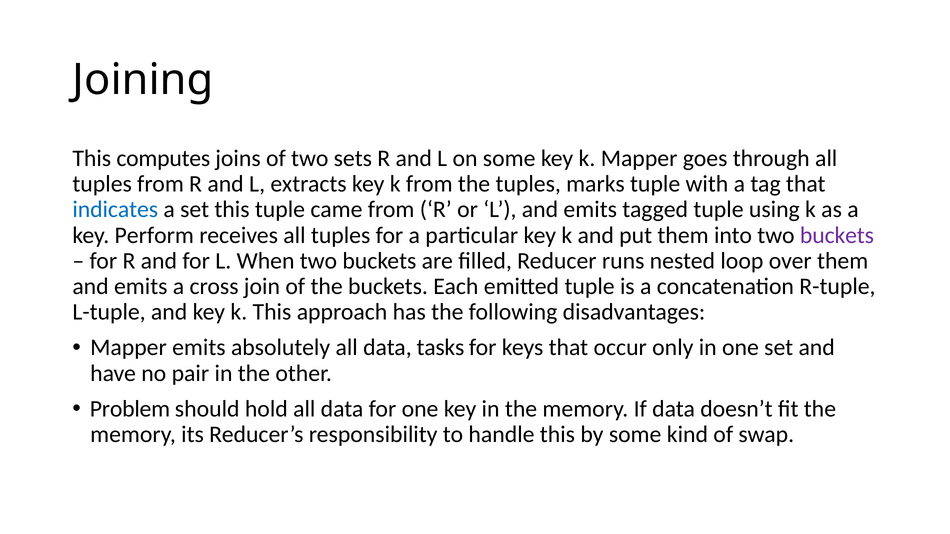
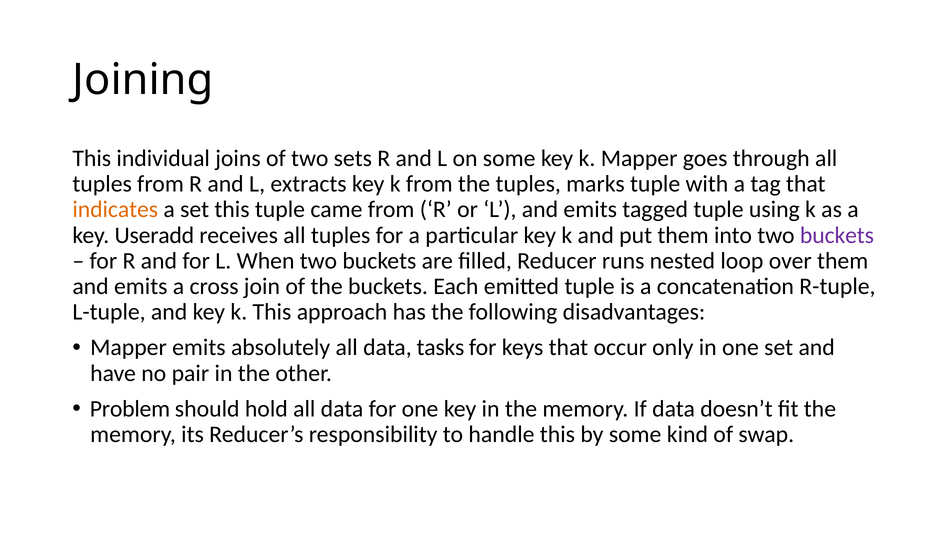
computes: computes -> individual (163, 159)
indicates colour: blue -> orange (115, 210)
Perform: Perform -> Useradd (154, 235)
